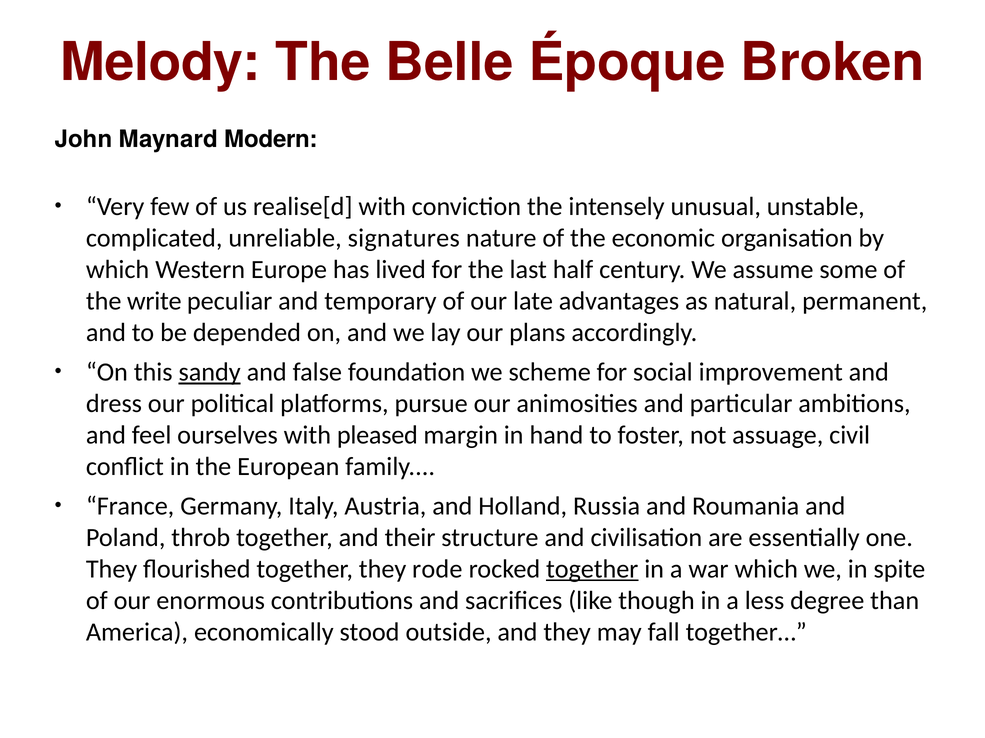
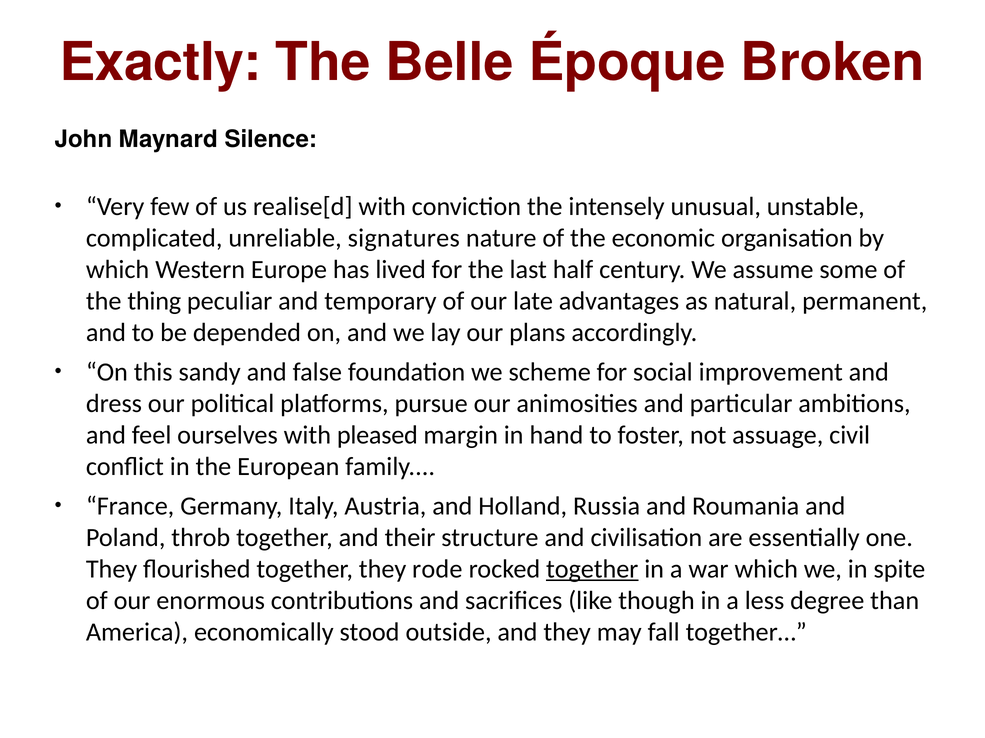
Melody: Melody -> Exactly (161, 63)
Modern: Modern -> Silence (271, 139)
write: write -> thing (154, 301)
sandy underline: present -> none (210, 373)
